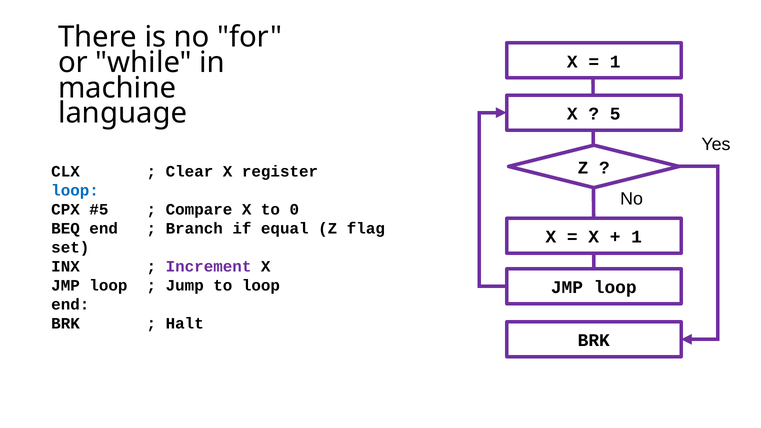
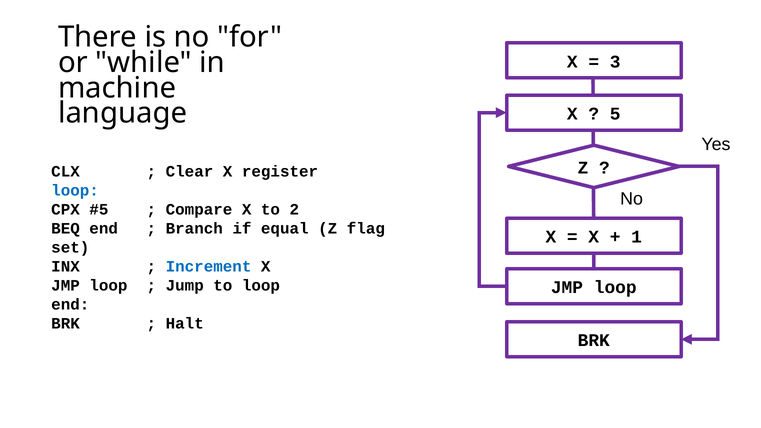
1: 1 -> 3 (615, 62)
0: 0 -> 2 (294, 209)
Increment colour: purple -> blue (209, 267)
